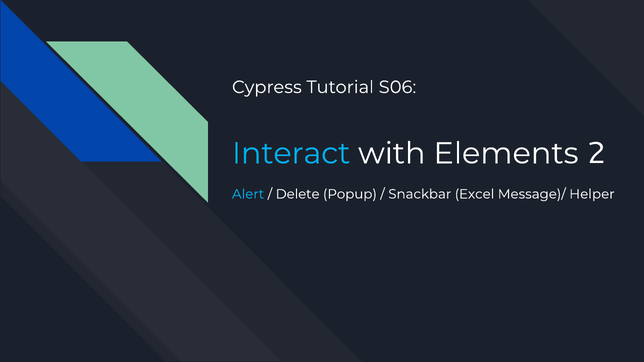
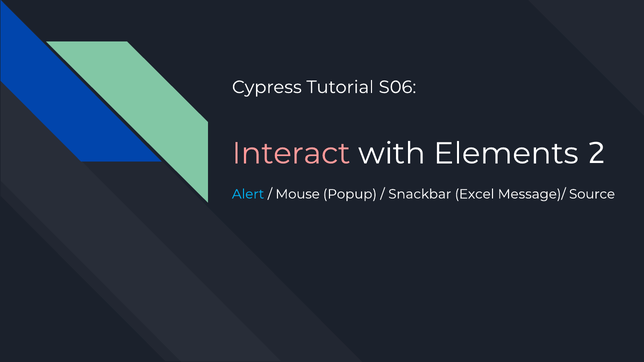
Interact colour: light blue -> pink (291, 154)
Delete: Delete -> Mouse (298, 194)
Helper: Helper -> Source (592, 194)
